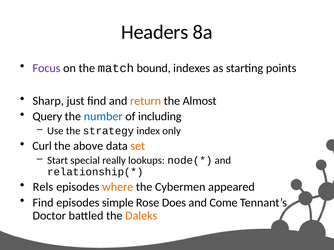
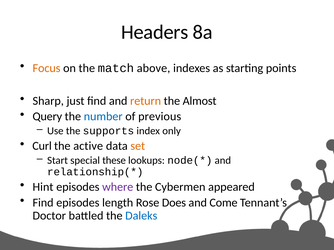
Focus colour: purple -> orange (47, 68)
bound: bound -> above (154, 68)
including: including -> previous (160, 117)
strategy: strategy -> supports (108, 131)
above: above -> active (88, 146)
really: really -> these (114, 161)
Rels: Rels -> Hint (43, 187)
where colour: orange -> purple (118, 187)
simple: simple -> length (118, 203)
Daleks colour: orange -> blue (141, 216)
